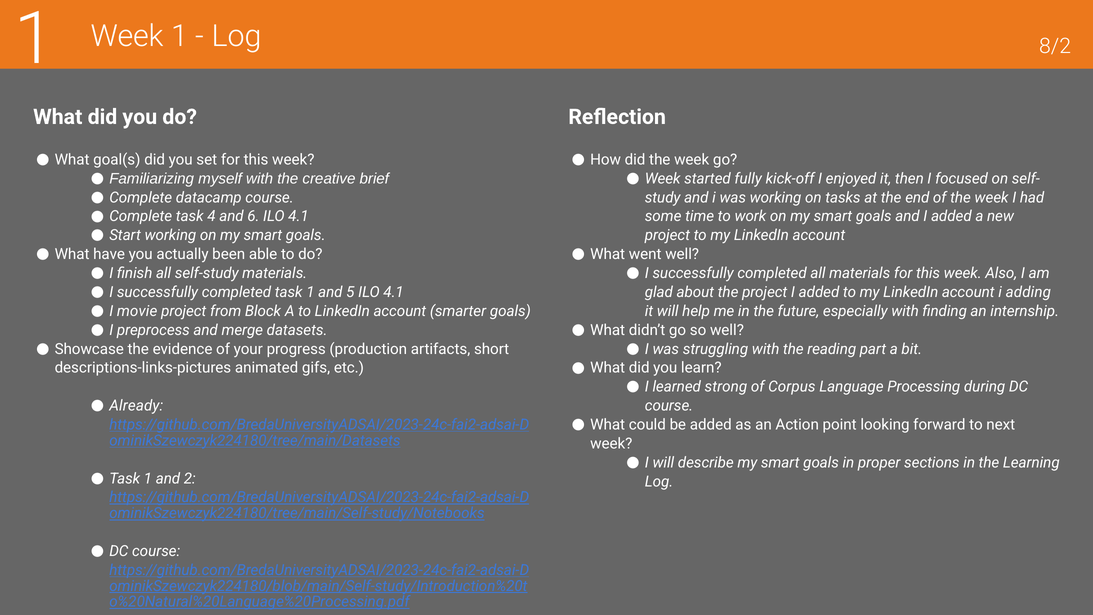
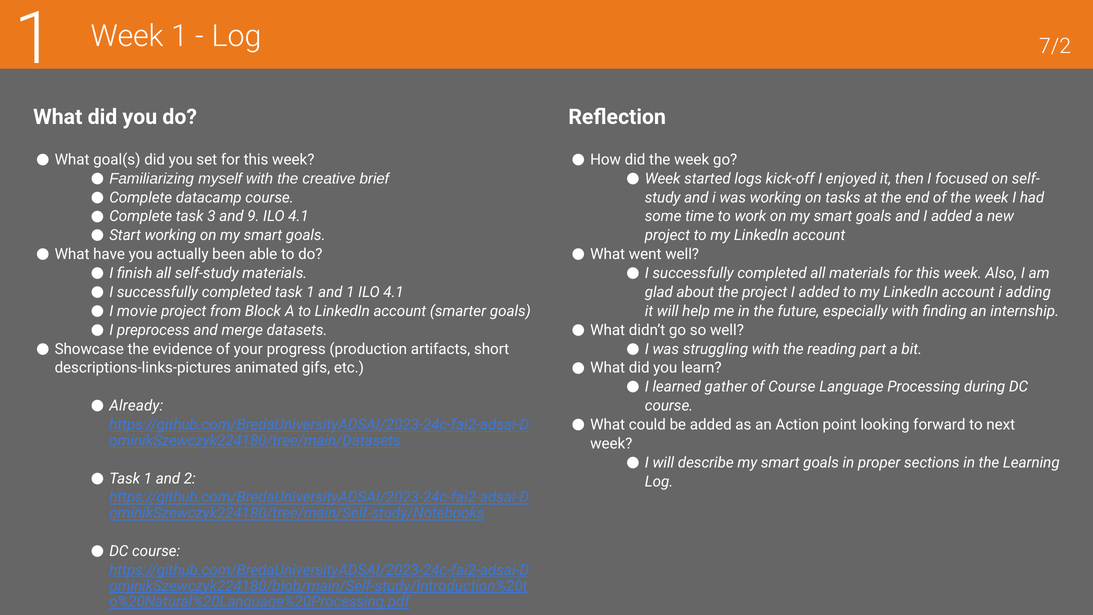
8/2: 8/2 -> 7/2 (1055, 46)
fully: fully -> logs (748, 179)
4: 4 -> 3 (211, 216)
6: 6 -> 9 (253, 216)
and 5: 5 -> 1 (350, 292)
strong: strong -> gather (726, 387)
of Corpus: Corpus -> Course (792, 387)
